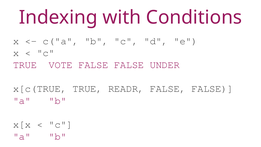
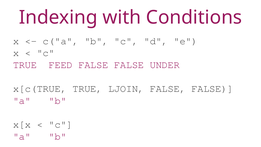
VOTE: VOTE -> FEED (61, 65)
READR: READR -> LJOIN (126, 89)
